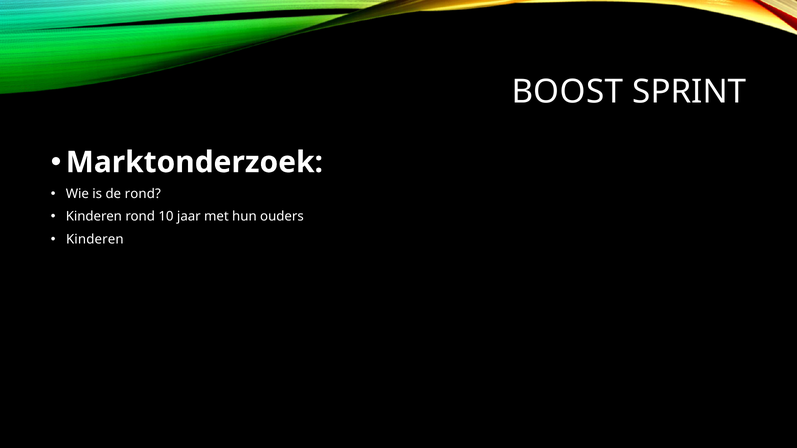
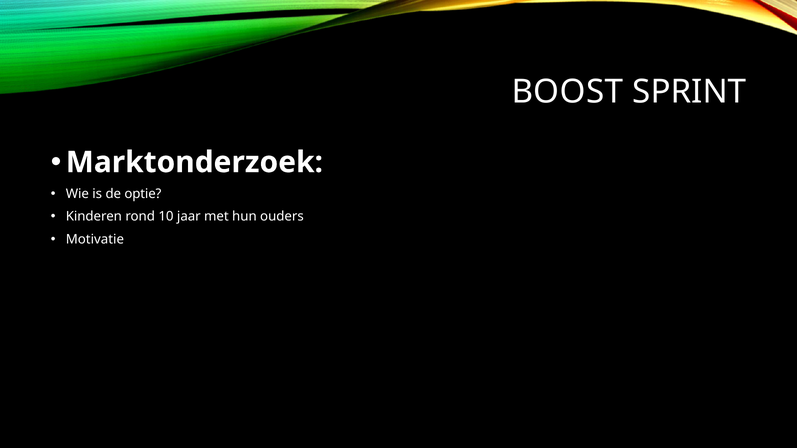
de rond: rond -> optie (143, 194)
Kinderen: Kinderen -> Motivatie (95, 239)
